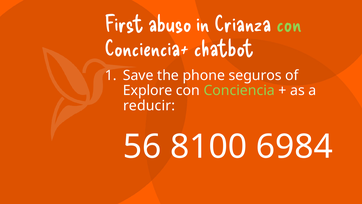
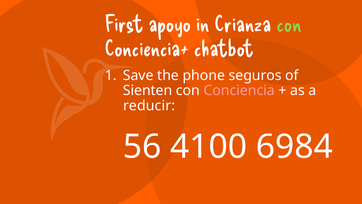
abuso: abuso -> apoyo (170, 24)
Explore: Explore -> Sienten (148, 90)
Conciencia colour: light green -> pink (239, 90)
8100: 8100 -> 4100 (209, 147)
